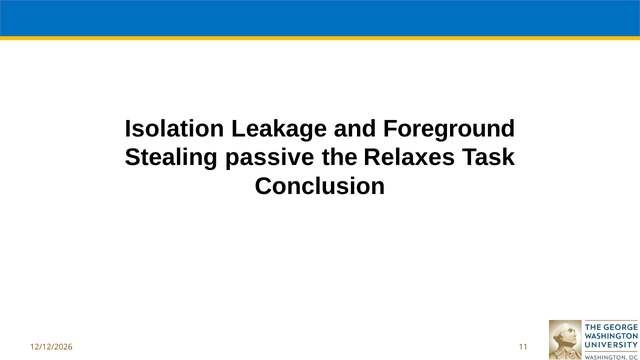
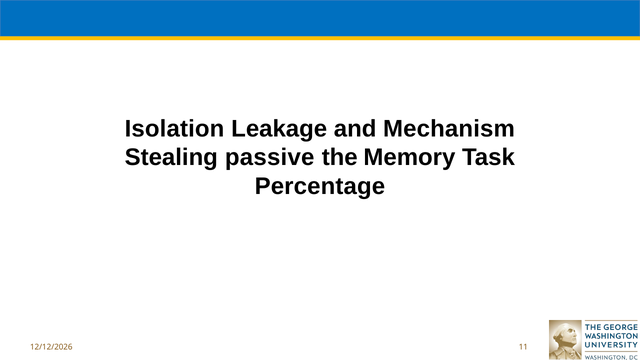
Foreground: Foreground -> Mechanism (449, 129)
Relaxes: Relaxes -> Memory (409, 158)
Conclusion: Conclusion -> Percentage (320, 186)
